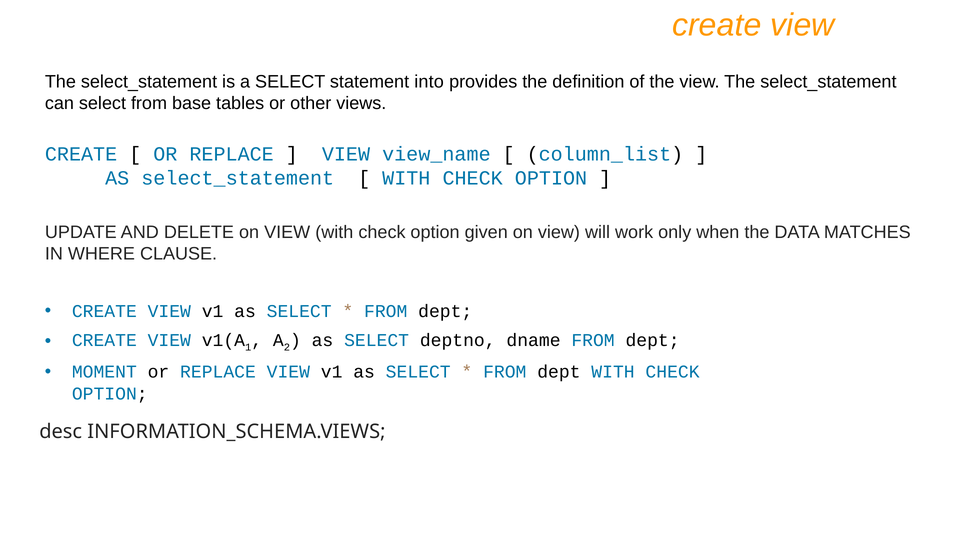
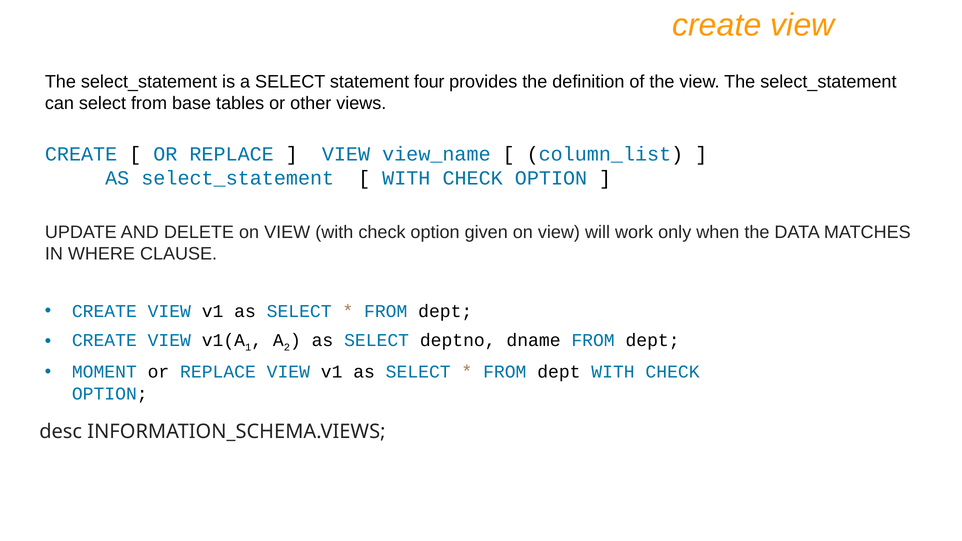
into: into -> four (429, 82)
